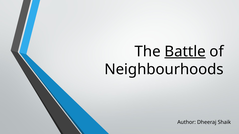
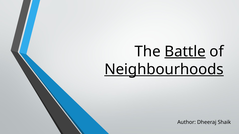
Neighbourhoods underline: none -> present (164, 70)
